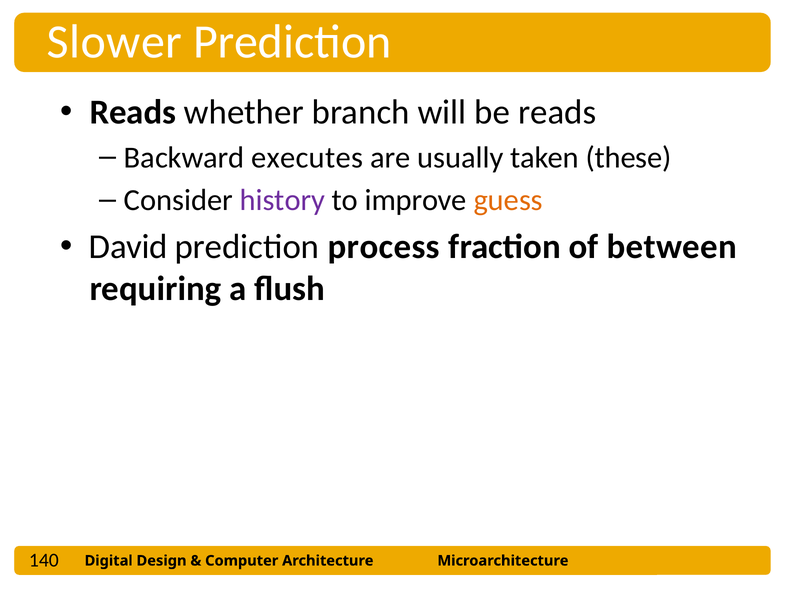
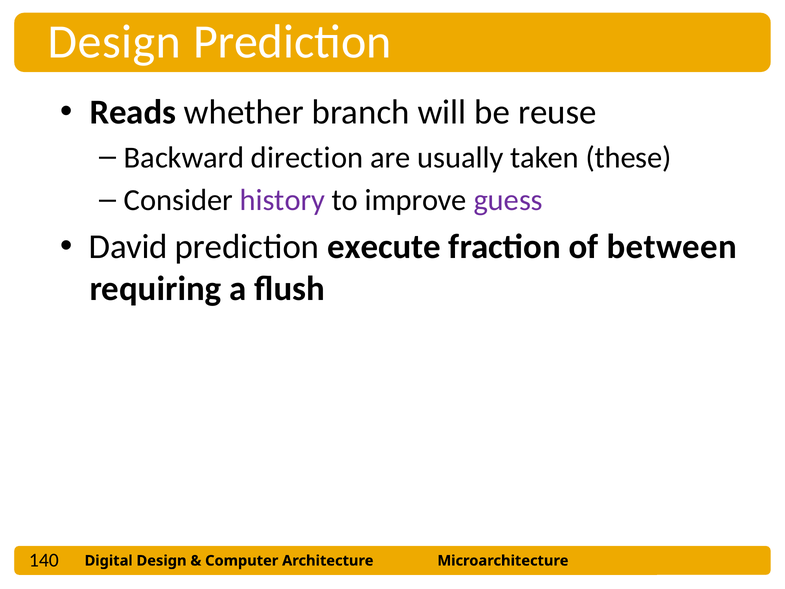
Slower: Slower -> Design (114, 42)
be reads: reads -> reuse (557, 112)
executes: executes -> direction (307, 157)
guess colour: orange -> purple (508, 200)
process: process -> execute (384, 247)
